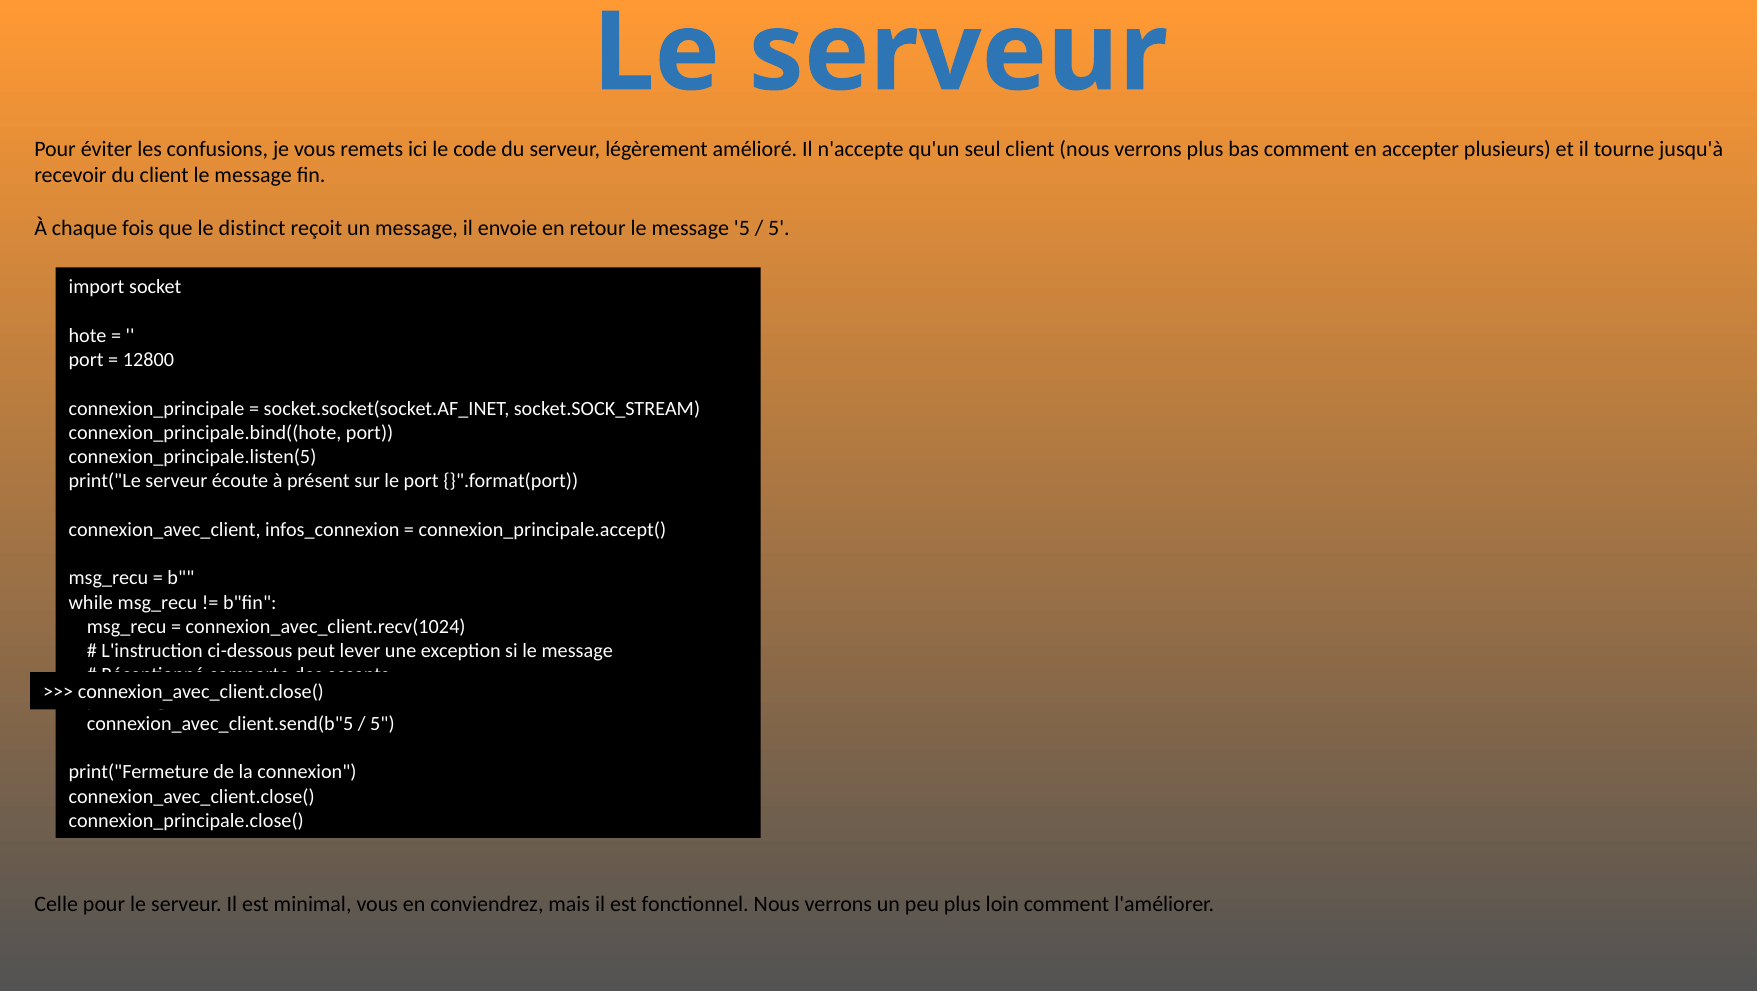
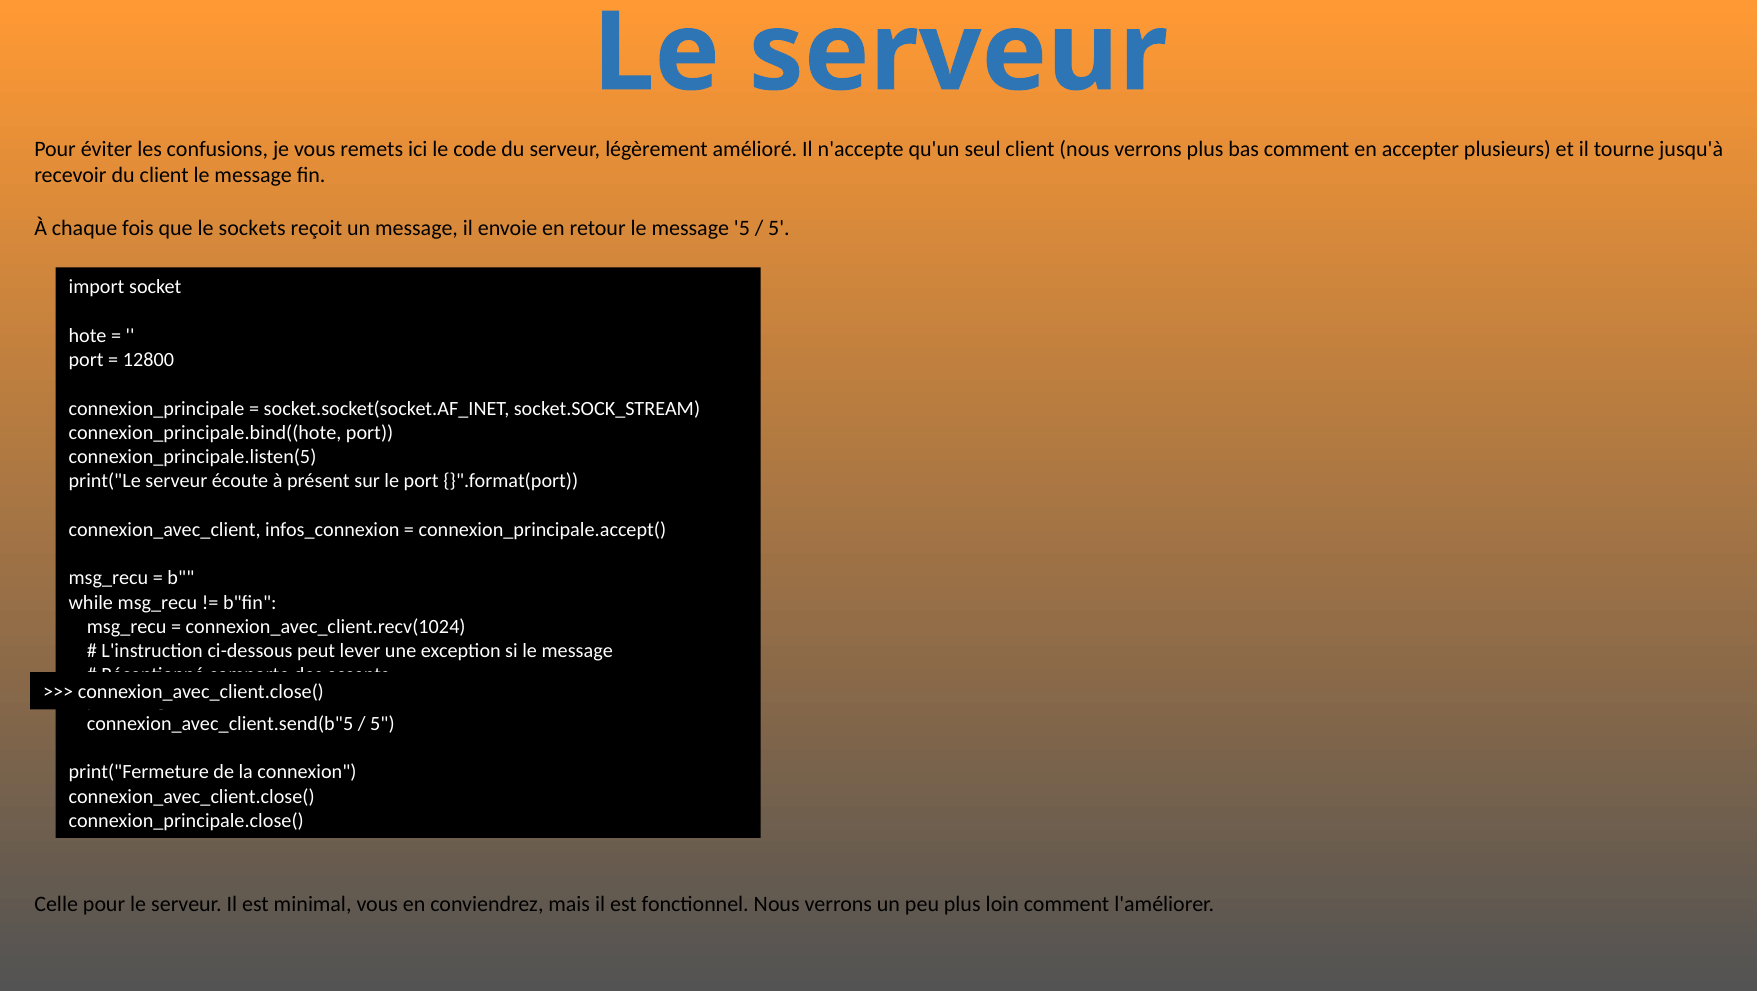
distinct: distinct -> sockets (252, 228)
